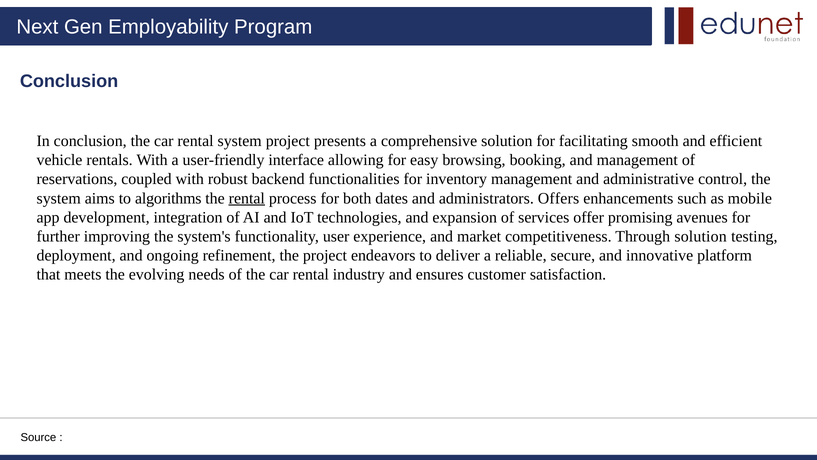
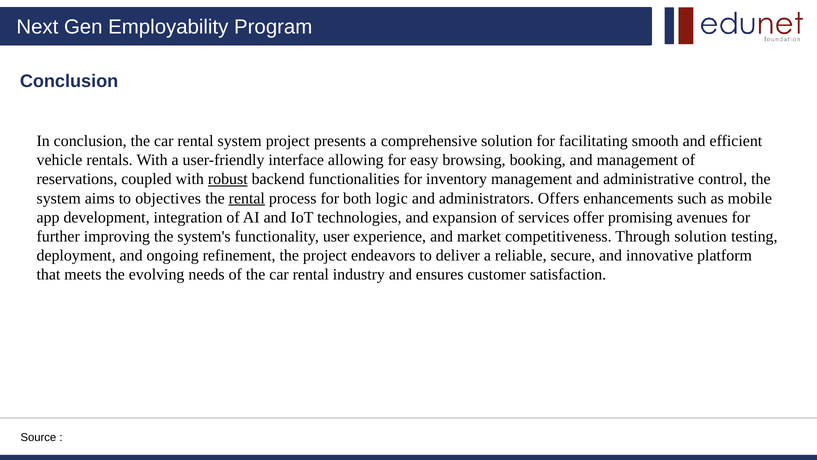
robust underline: none -> present (228, 179)
algorithms: algorithms -> objectives (168, 198)
dates: dates -> logic (392, 198)
